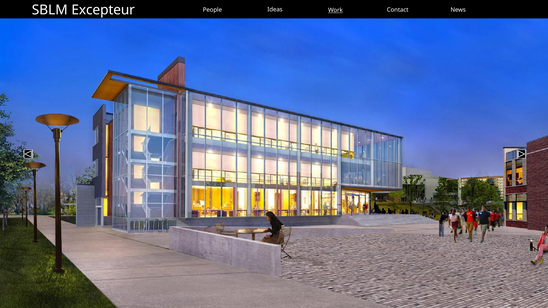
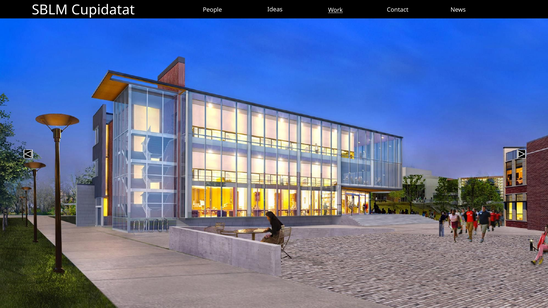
Excepteur: Excepteur -> Cupidatat (103, 10)
